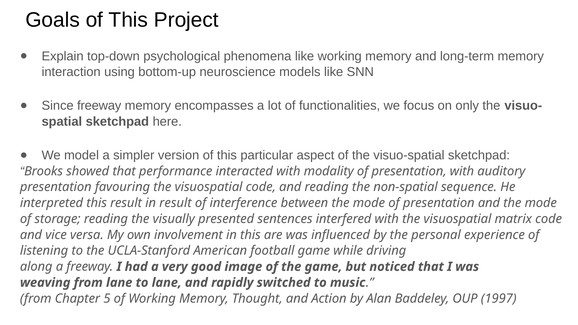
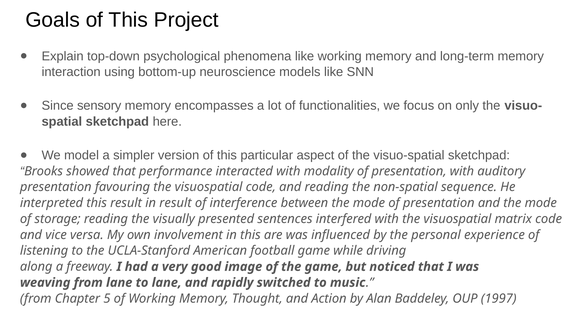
Since freeway: freeway -> sensory (99, 106)
